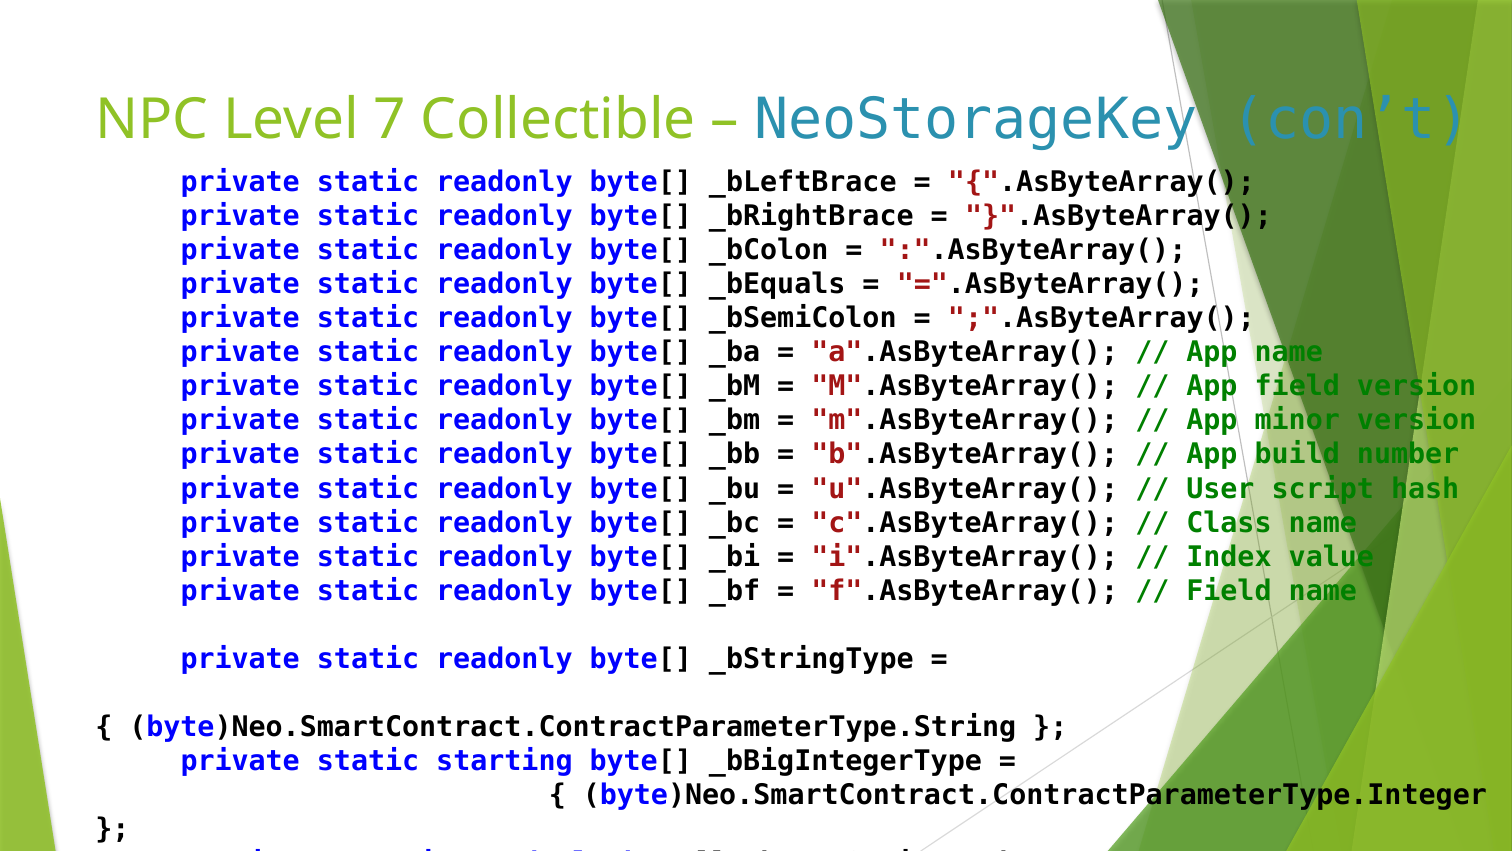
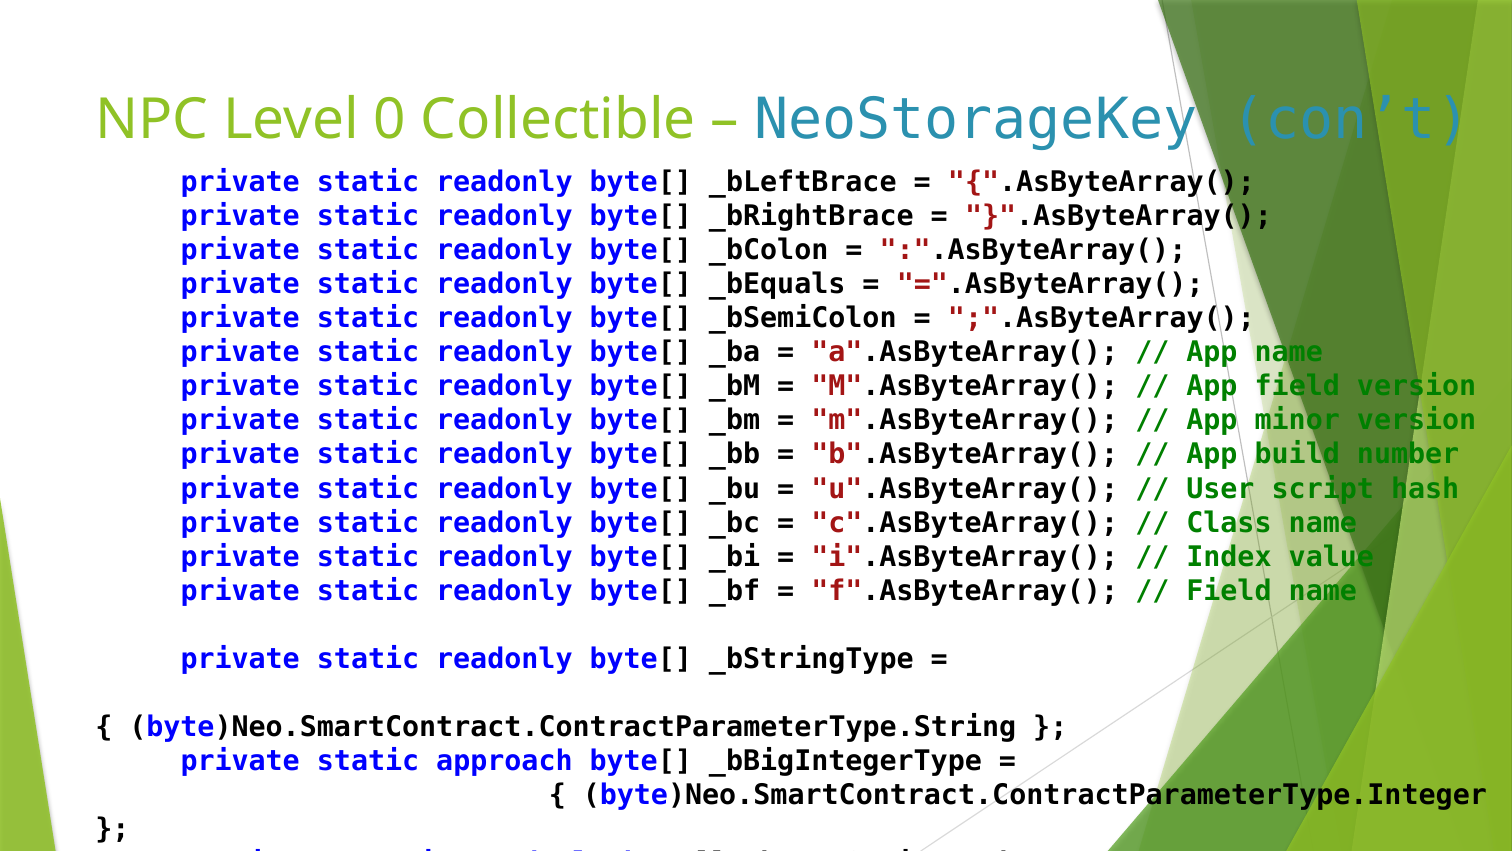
7: 7 -> 0 (390, 119)
starting: starting -> approach (504, 761)
